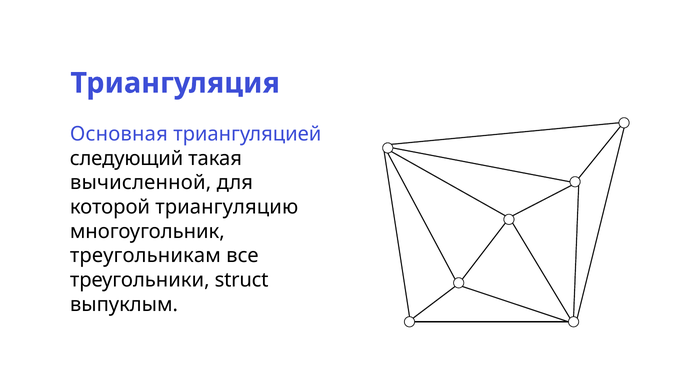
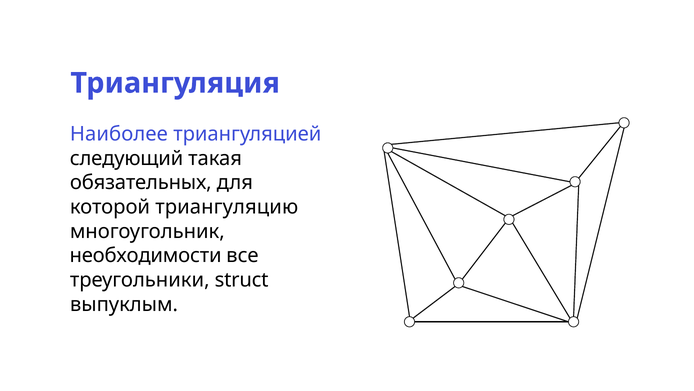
Основная: Основная -> Наиболее (119, 134)
вычисленной: вычисленной -> обязательных (141, 182)
треугольникам: треугольникам -> необходимости (146, 255)
